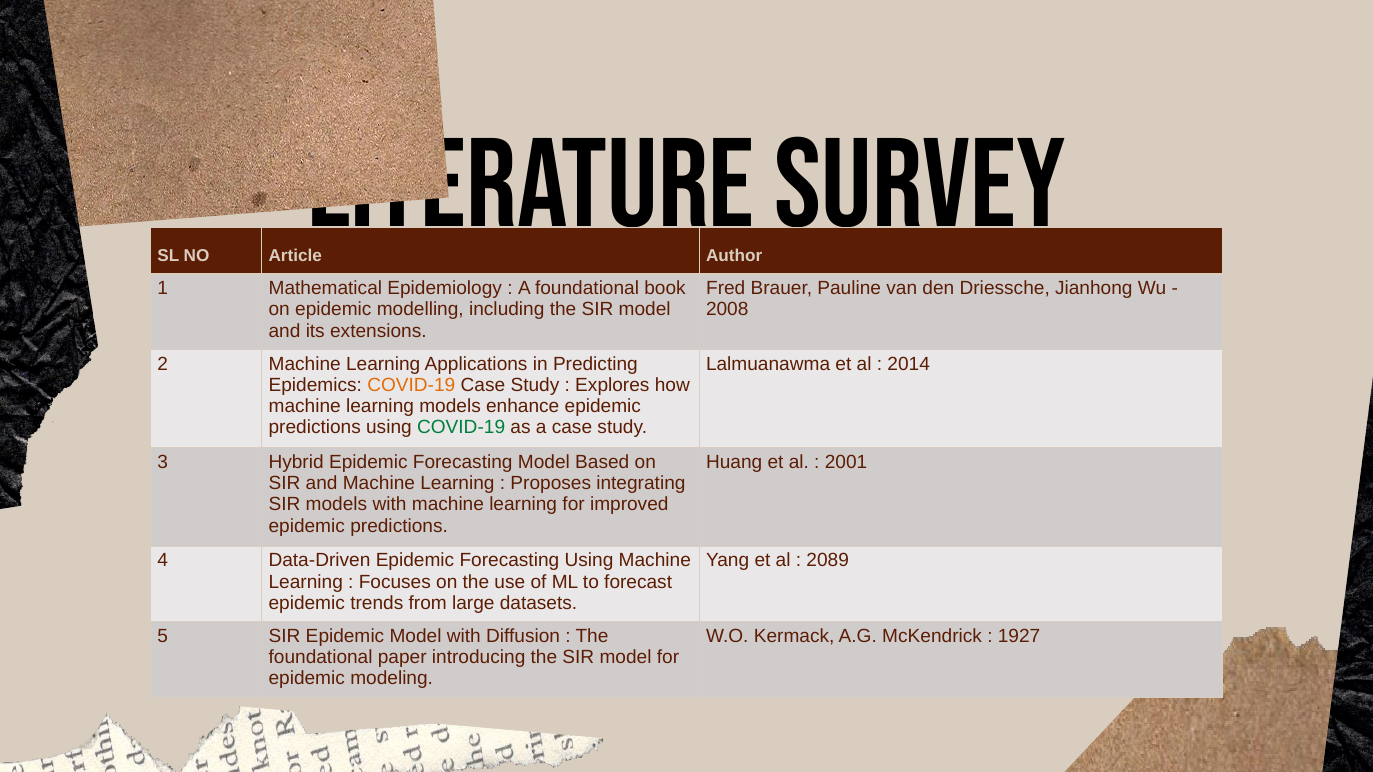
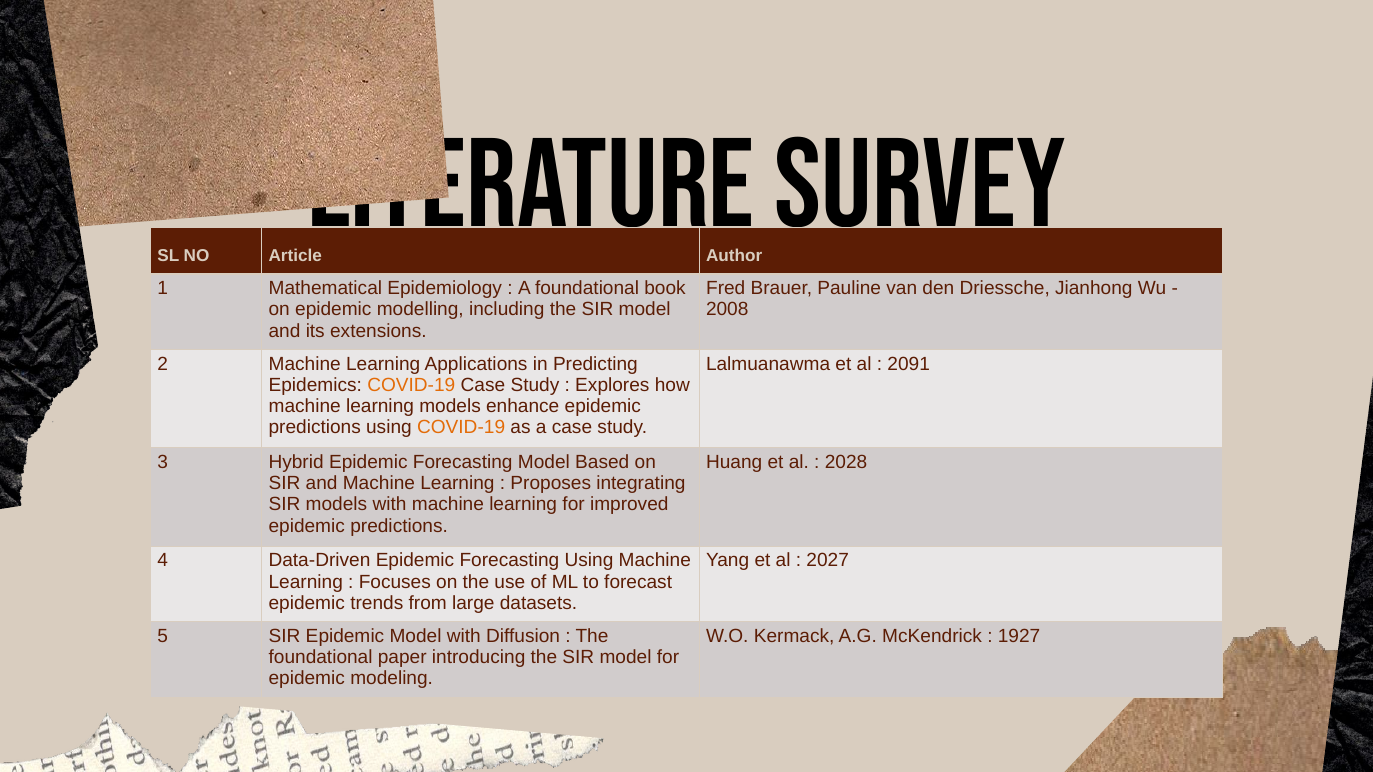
2014: 2014 -> 2091 (909, 364)
COVID-19 colour: green -> orange (461, 428)
2001: 2001 -> 2028 (846, 462)
2089: 2089 -> 2027 (828, 561)
